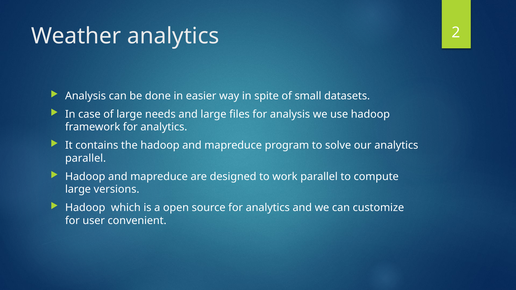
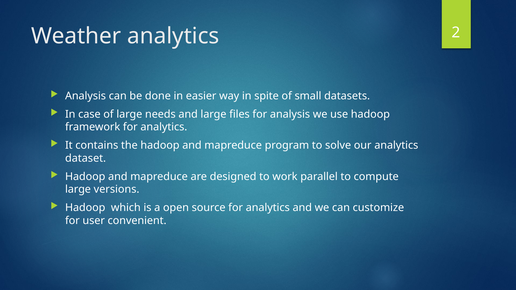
parallel: parallel -> dataset (86, 158)
